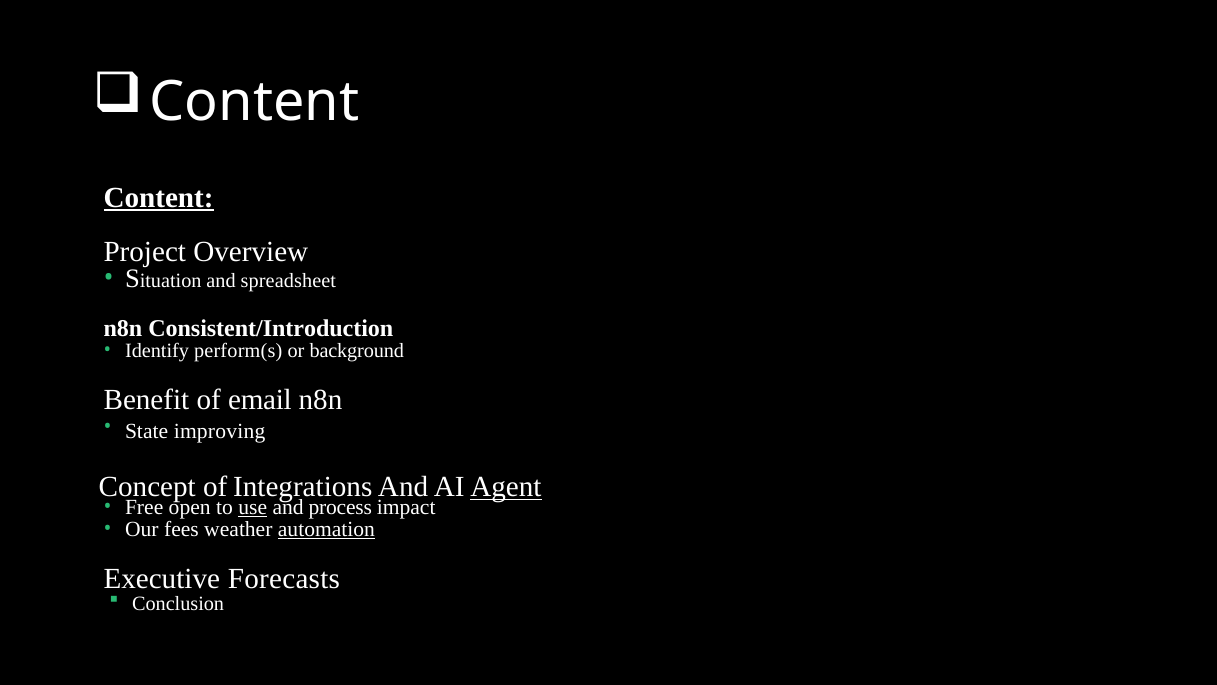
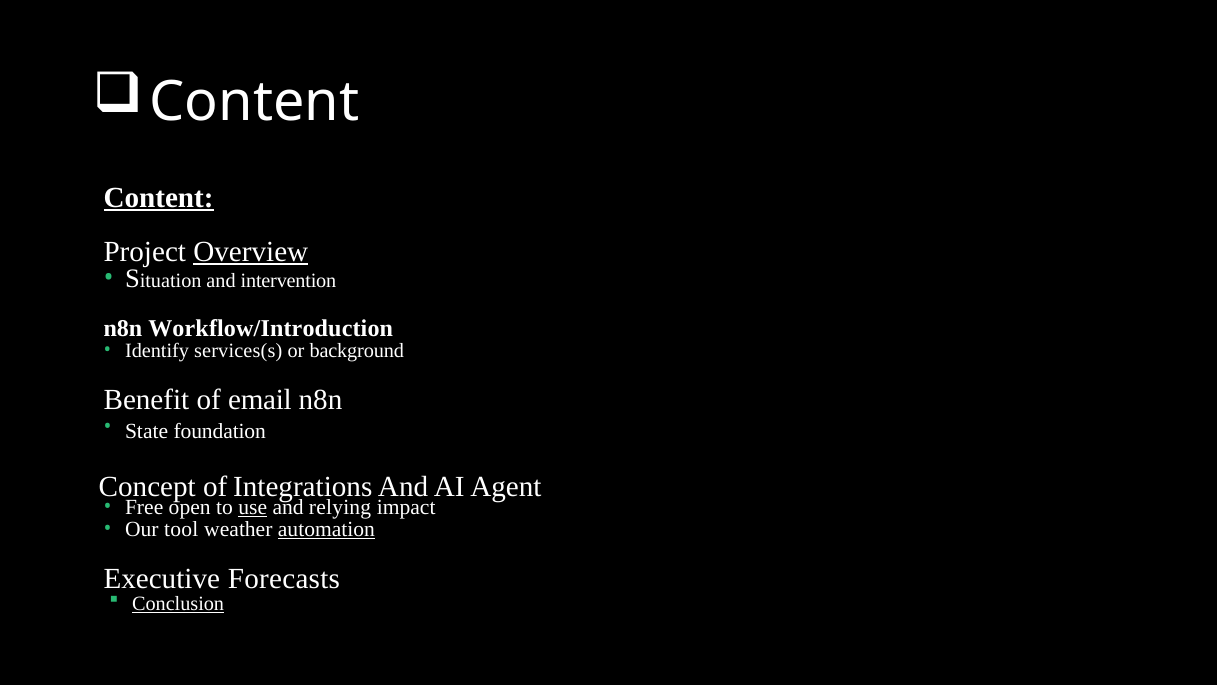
Overview underline: none -> present (251, 251)
spreadsheet: spreadsheet -> intervention (288, 281)
Consistent/Introduction: Consistent/Introduction -> Workflow/Introduction (271, 329)
perform(s: perform(s -> services(s (238, 351)
improving: improving -> foundation (220, 431)
Agent underline: present -> none (506, 487)
process: process -> relying (340, 507)
fees: fees -> tool (181, 529)
Conclusion underline: none -> present (178, 603)
